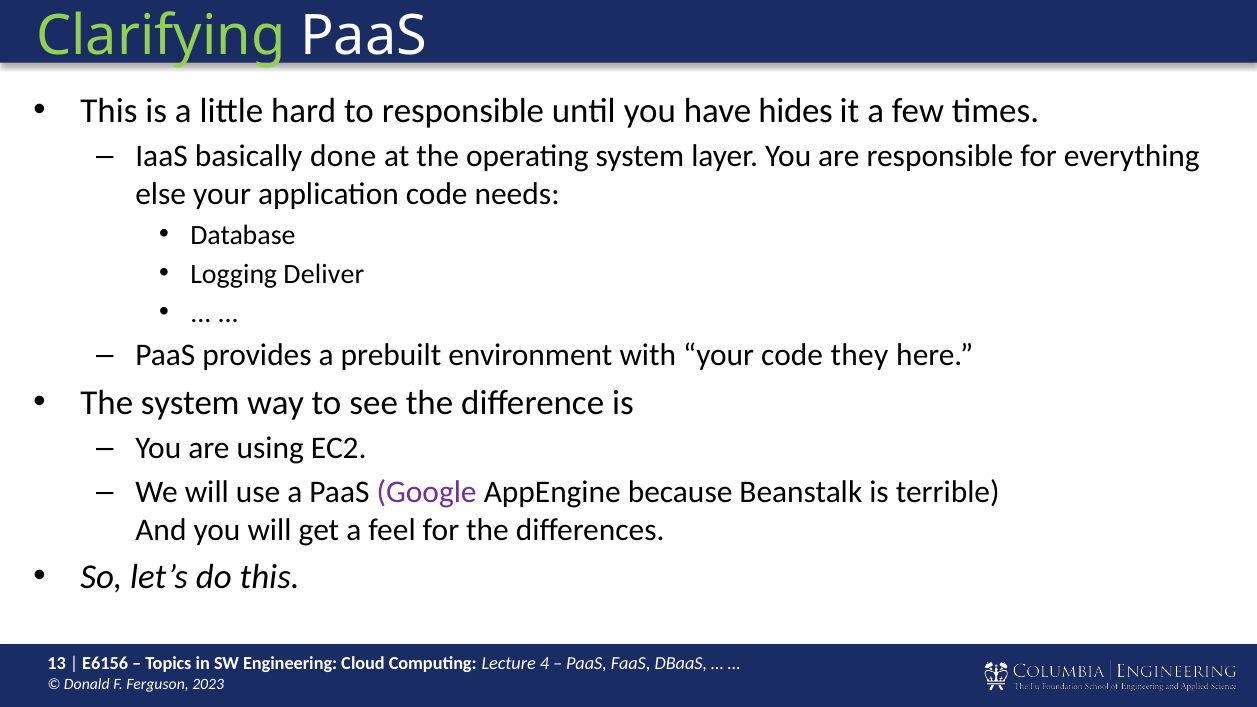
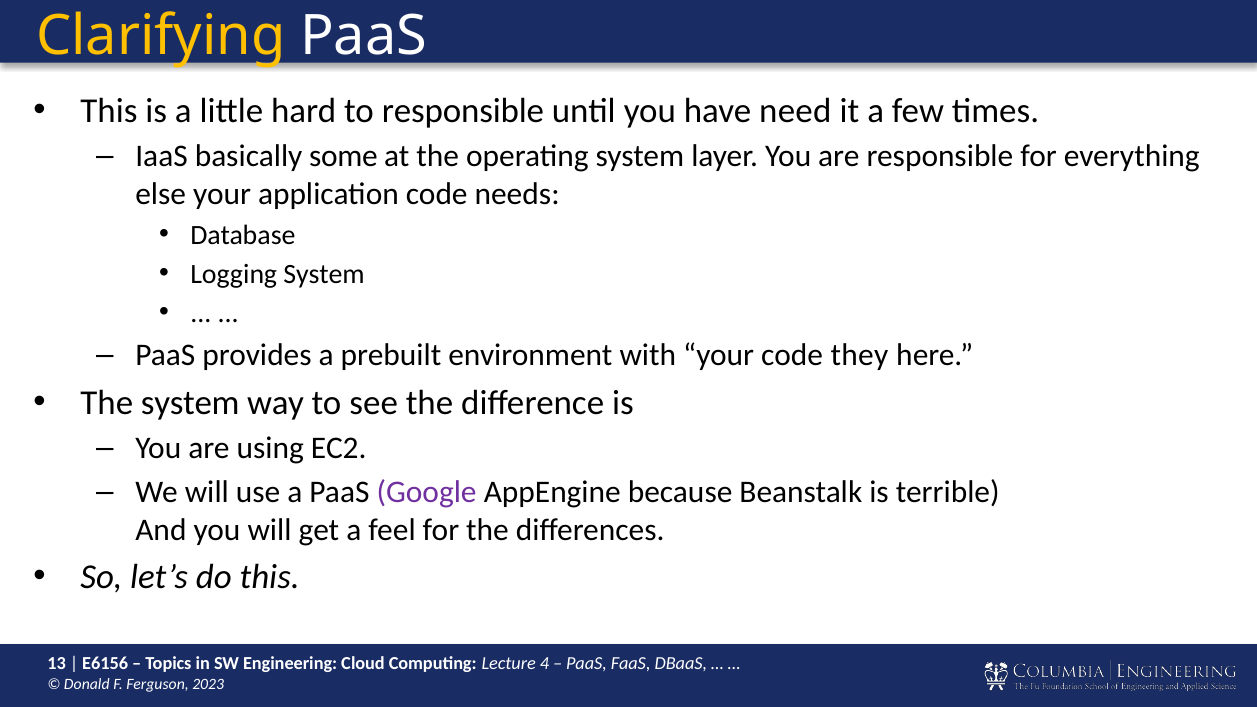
Clarifying colour: light green -> yellow (161, 36)
hides: hides -> need (795, 111)
done: done -> some (343, 157)
Logging Deliver: Deliver -> System (324, 274)
